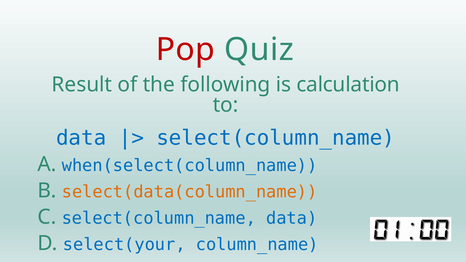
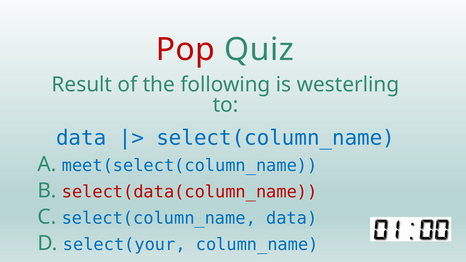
calculation: calculation -> westerling (348, 85)
when(select(column_name: when(select(column_name -> meet(select(column_name (190, 166)
select(data(column_name colour: orange -> red (190, 192)
